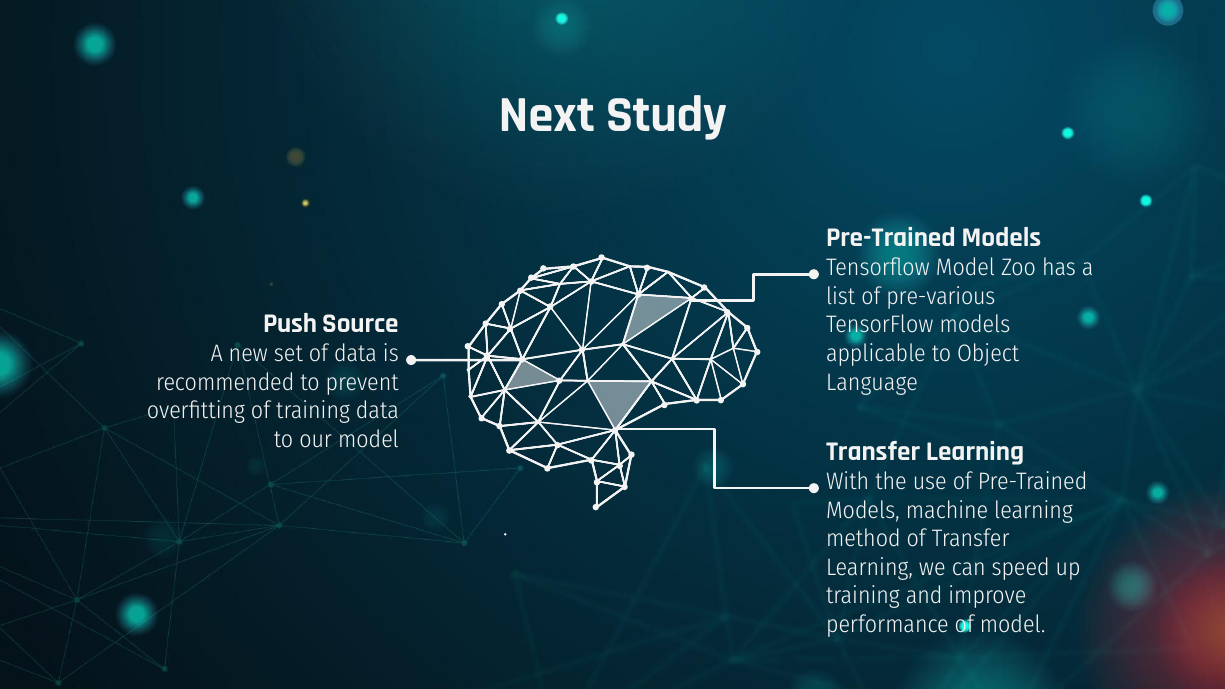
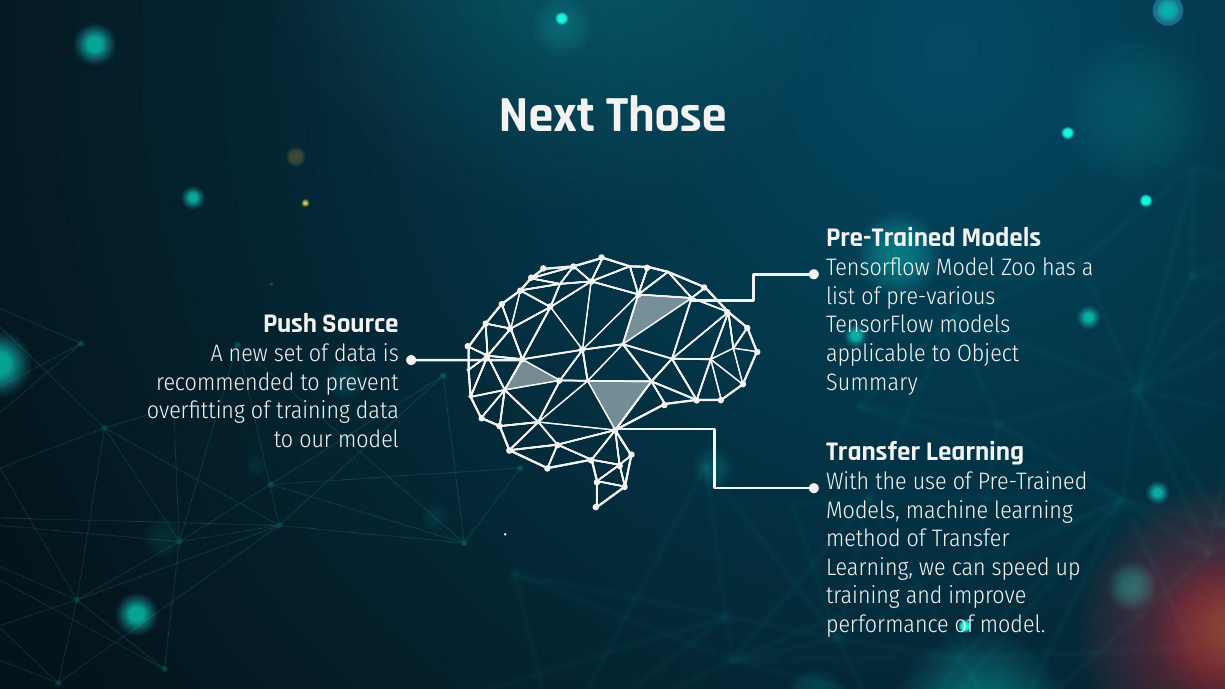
Study: Study -> Those (666, 115)
Language: Language -> Summary (872, 382)
